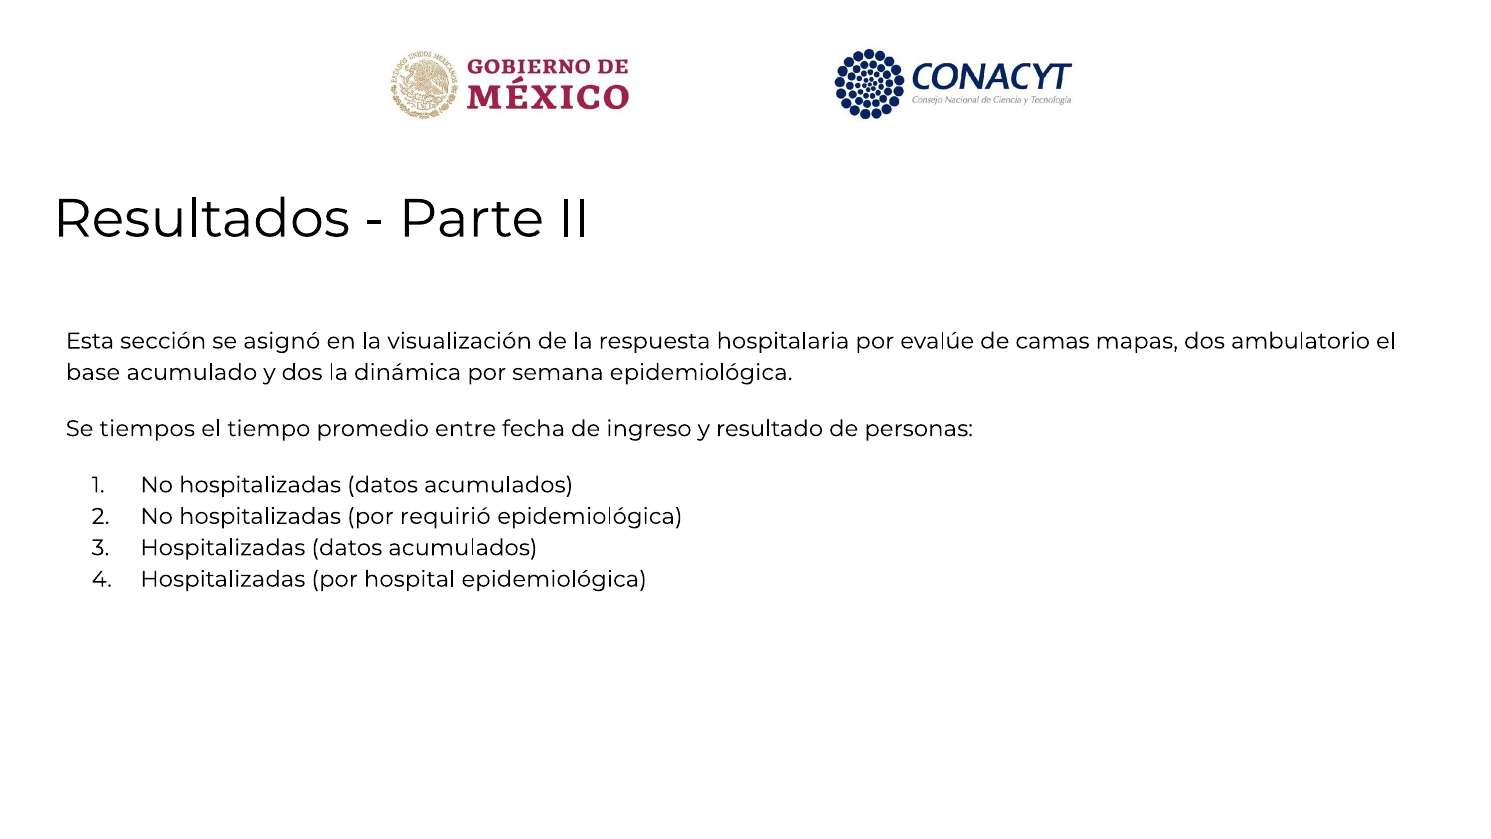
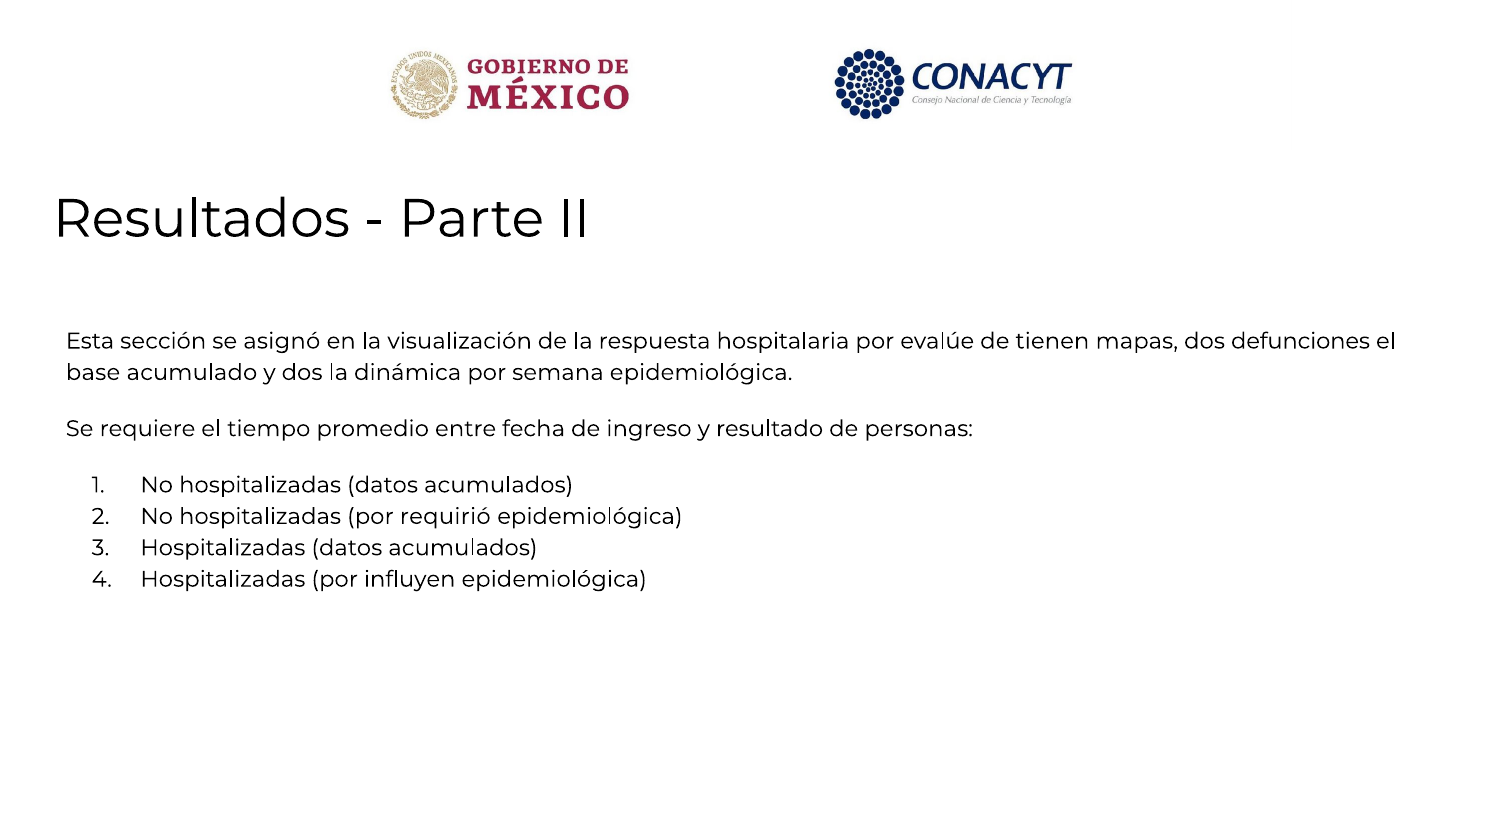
camas: camas -> tienen (1052, 341)
ambulatorio: ambulatorio -> defunciones (1301, 341)
tiempos: tiempos -> requiere (147, 429)
hospital: hospital -> influyen (410, 579)
